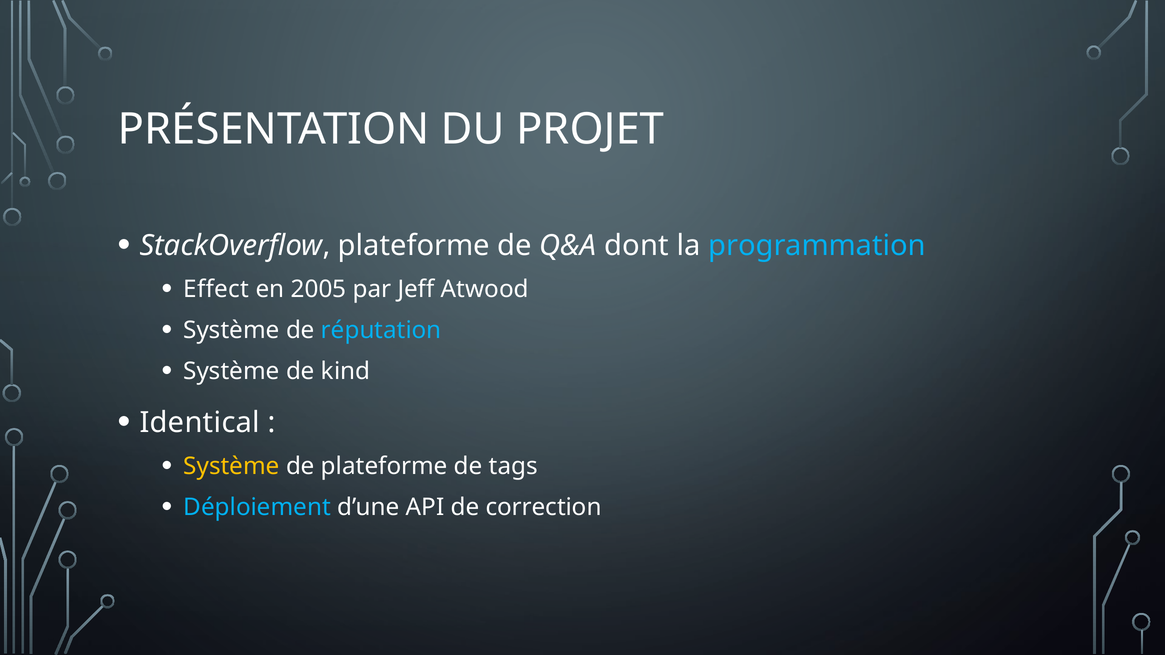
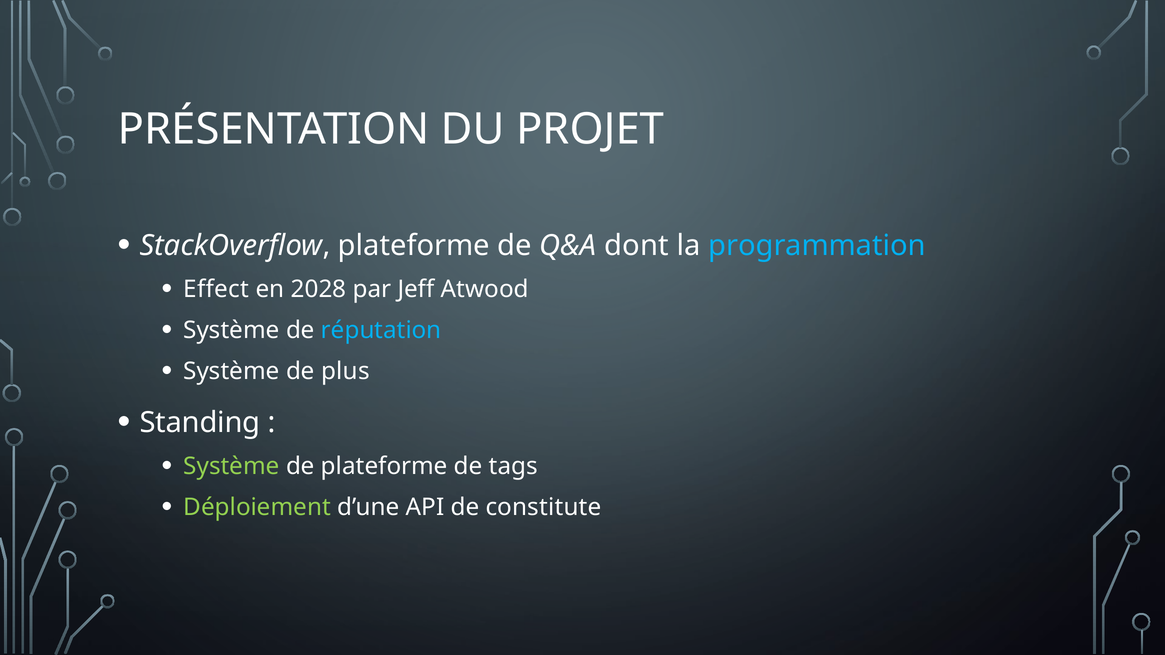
2005: 2005 -> 2028 (319, 289)
kind: kind -> plus (346, 371)
Identical: Identical -> Standing (200, 423)
Système colour: yellow -> light green (231, 466)
Déploiement colour: light blue -> light green (257, 507)
correction: correction -> constitute (544, 507)
